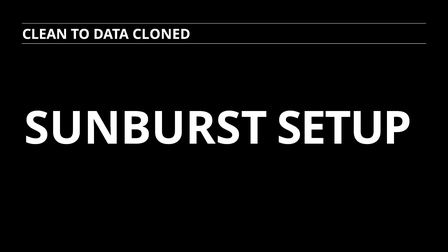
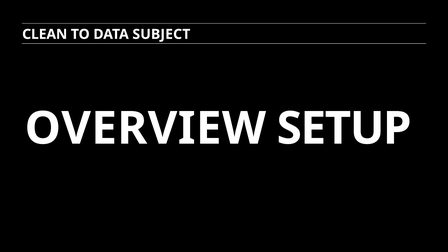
CLONED: CLONED -> SUBJECT (161, 34)
SUNBURST: SUNBURST -> OVERVIEW (145, 128)
